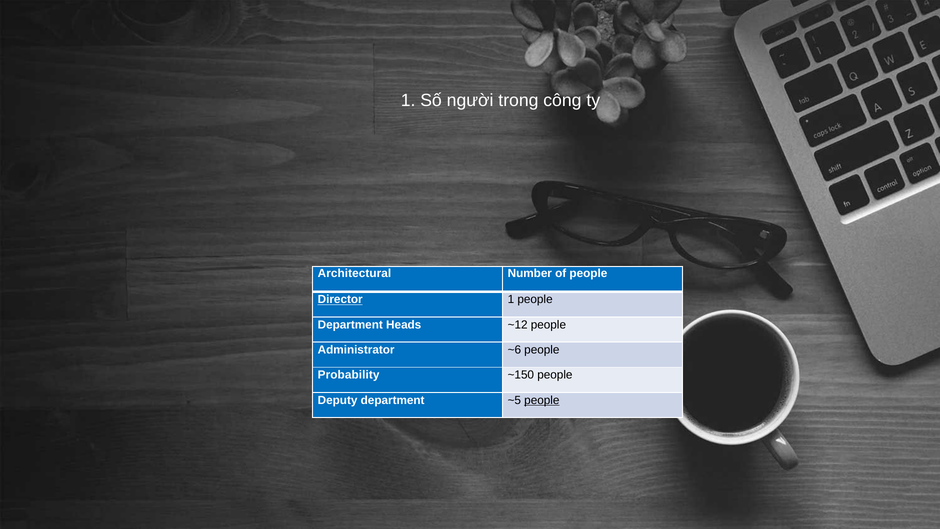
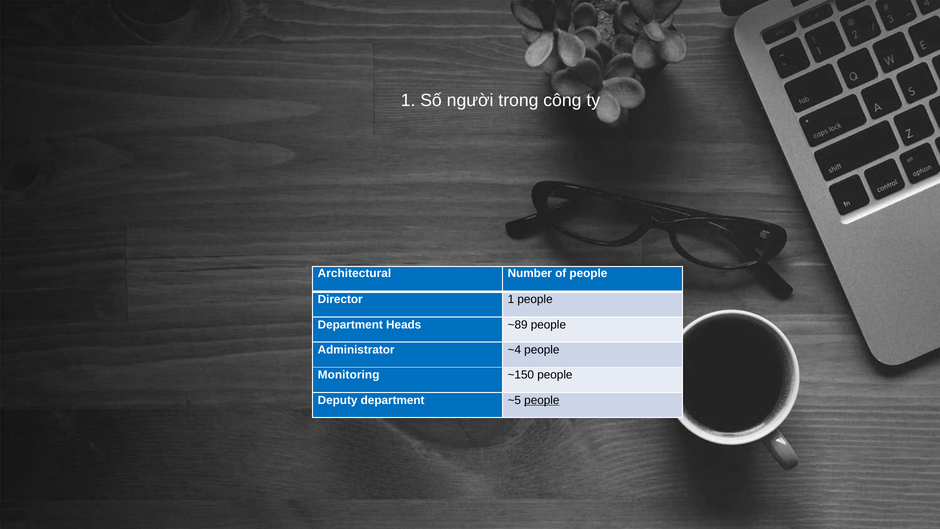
Director underline: present -> none (340, 299)
~12: ~12 -> ~89 (518, 325)
~6: ~6 -> ~4 (514, 350)
Probability: Probability -> Monitoring (349, 375)
